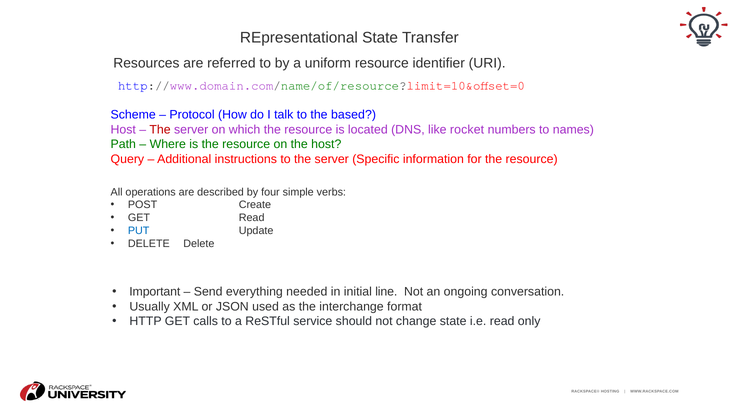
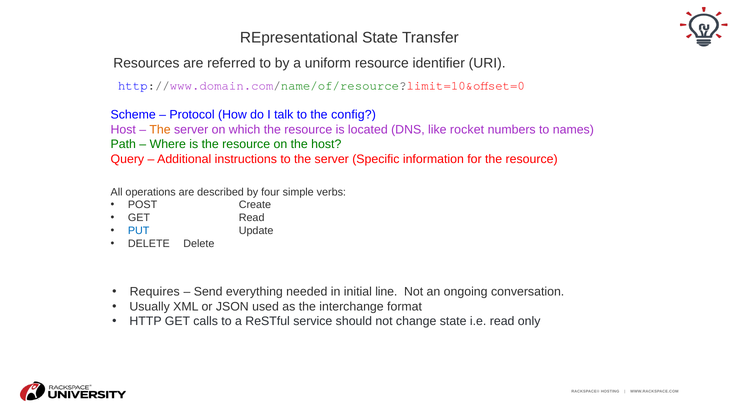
based: based -> config (354, 115)
The colour: red -> orange (160, 130)
Important: Important -> Requires (155, 292)
